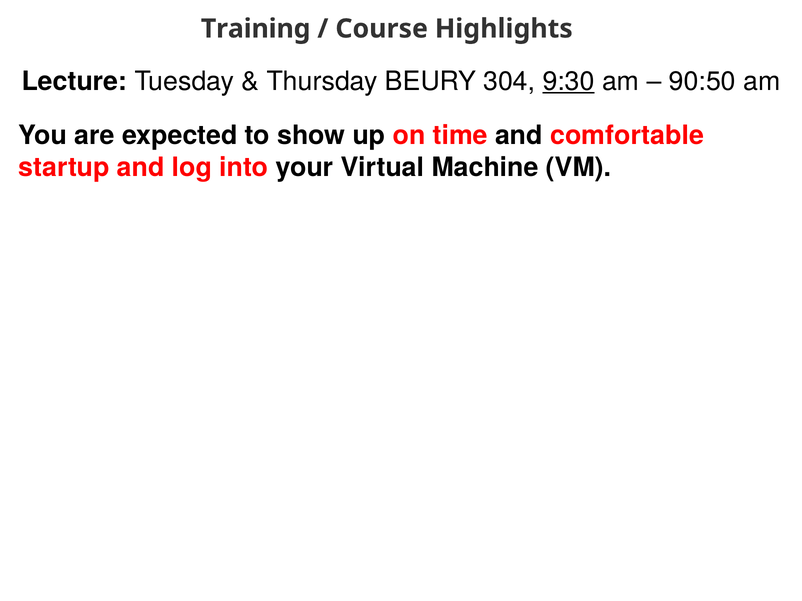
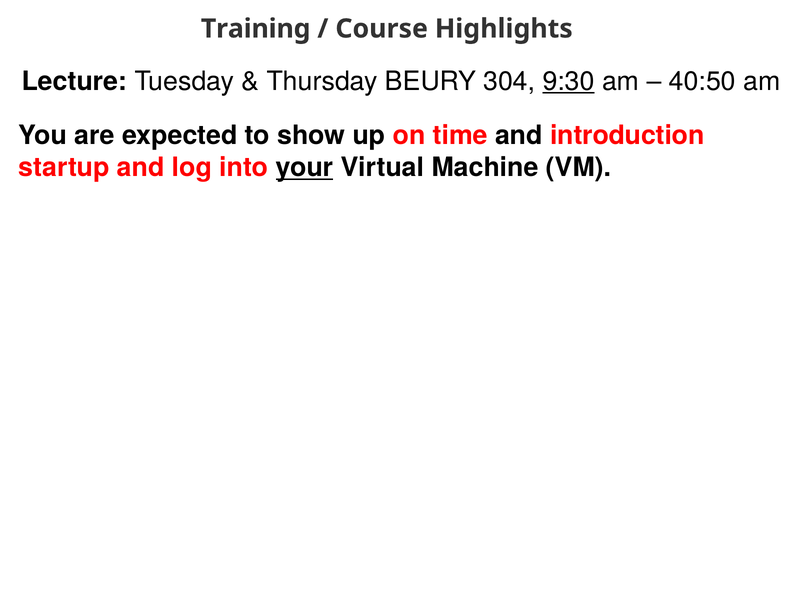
90:50: 90:50 -> 40:50 (702, 81)
comfortable: comfortable -> introduction (627, 136)
your underline: none -> present (305, 168)
